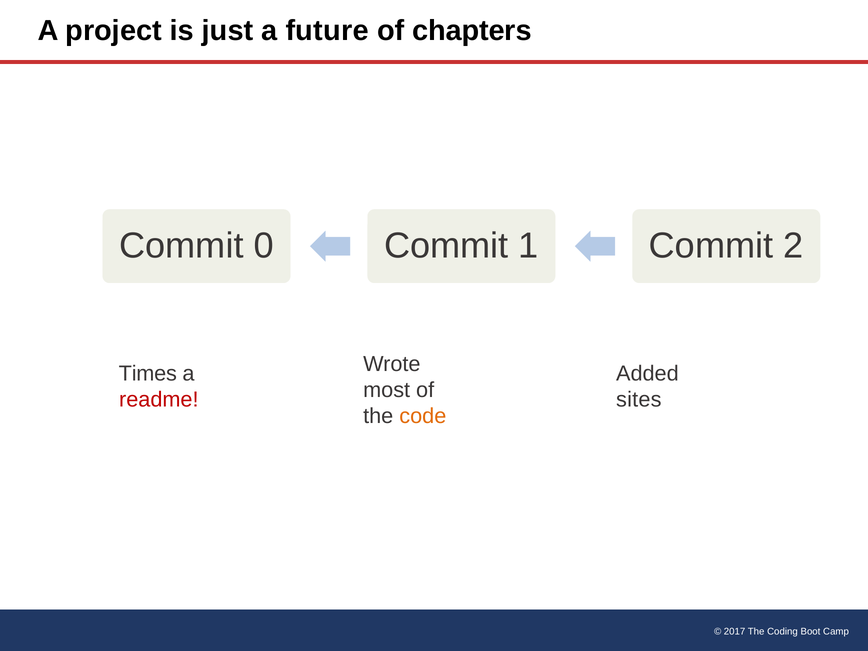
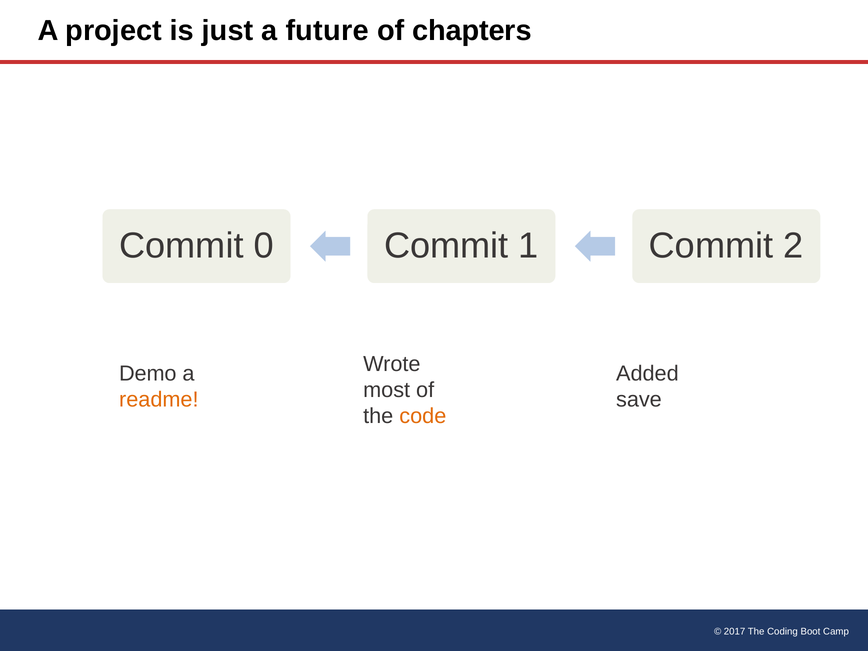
Times: Times -> Demo (148, 373)
readme colour: red -> orange (159, 399)
sites: sites -> save (639, 399)
